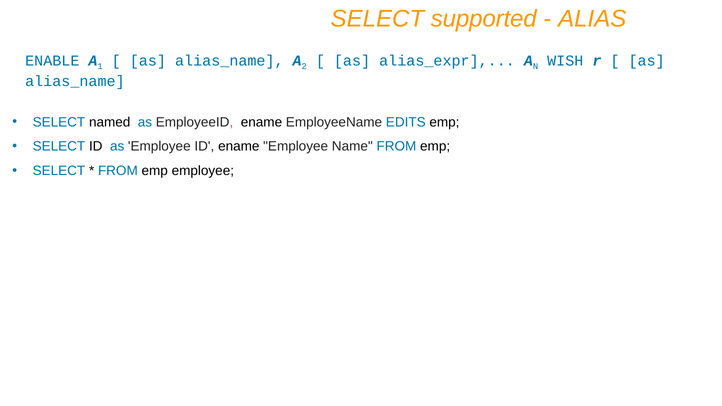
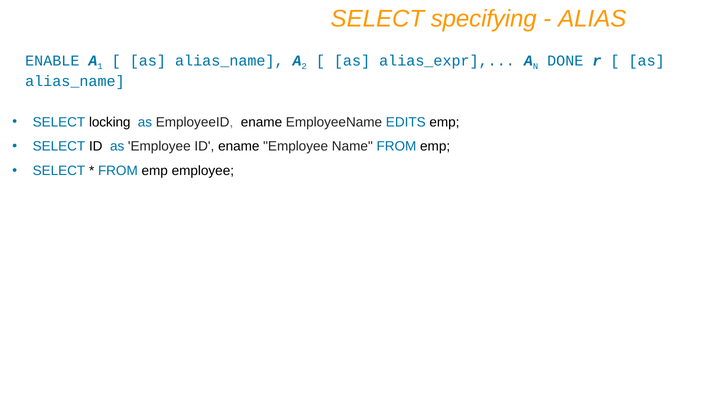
supported: supported -> specifying (484, 19)
WISH: WISH -> DONE (565, 61)
named: named -> locking (110, 122)
